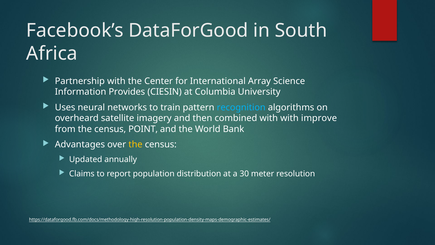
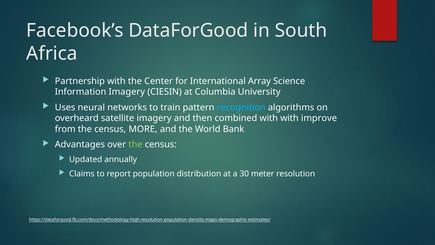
Information Provides: Provides -> Imagery (127, 92)
POINT: POINT -> MORE (143, 129)
the colour: yellow -> light green (135, 144)
